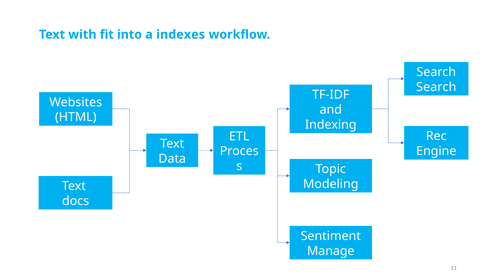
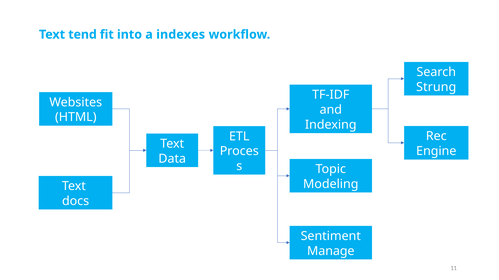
with: with -> tend (83, 35)
Search: Search -> Strung (436, 87)
